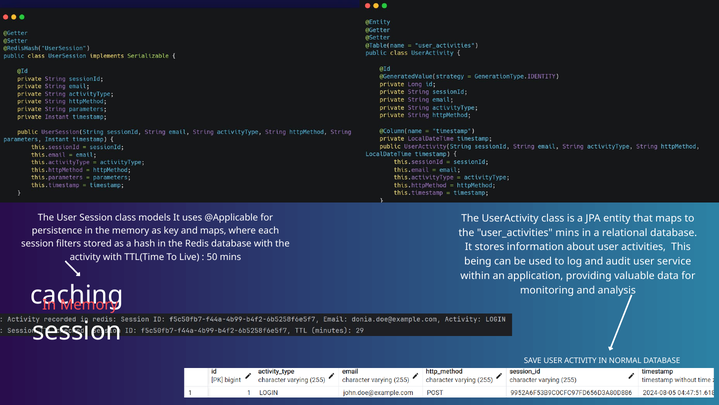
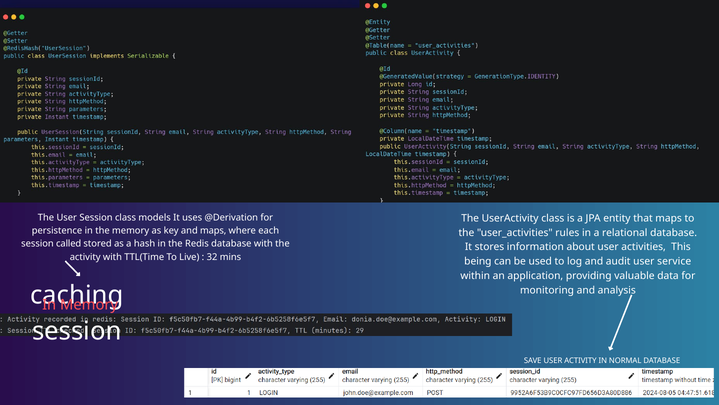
@Applicable: @Applicable -> @Derivation (231, 217)
user_activities mins: mins -> rules (567, 232)
filters: filters -> called (69, 243)
50: 50 -> 32 (212, 257)
